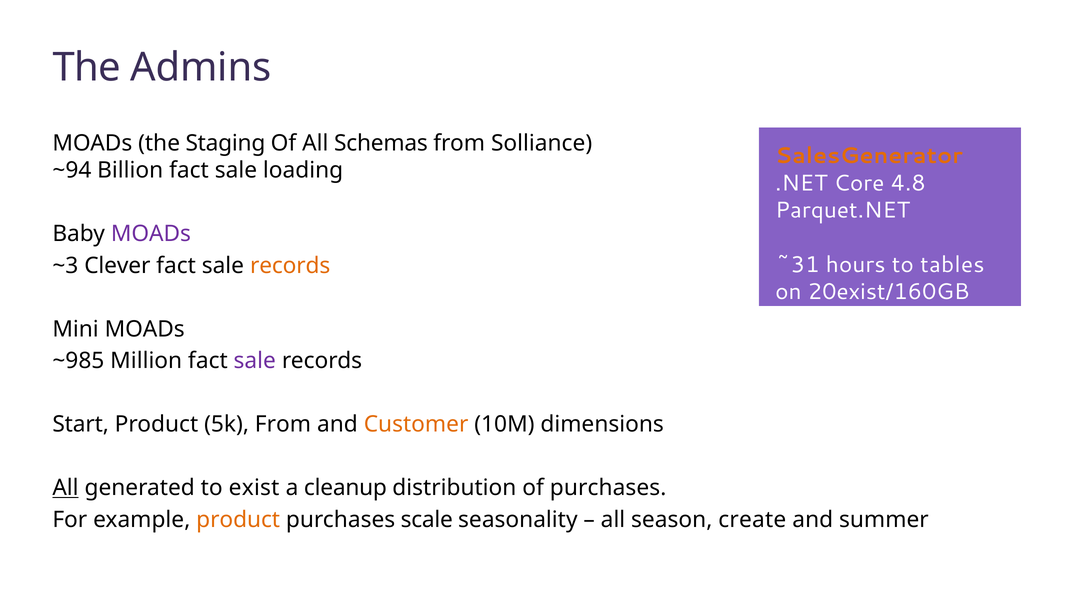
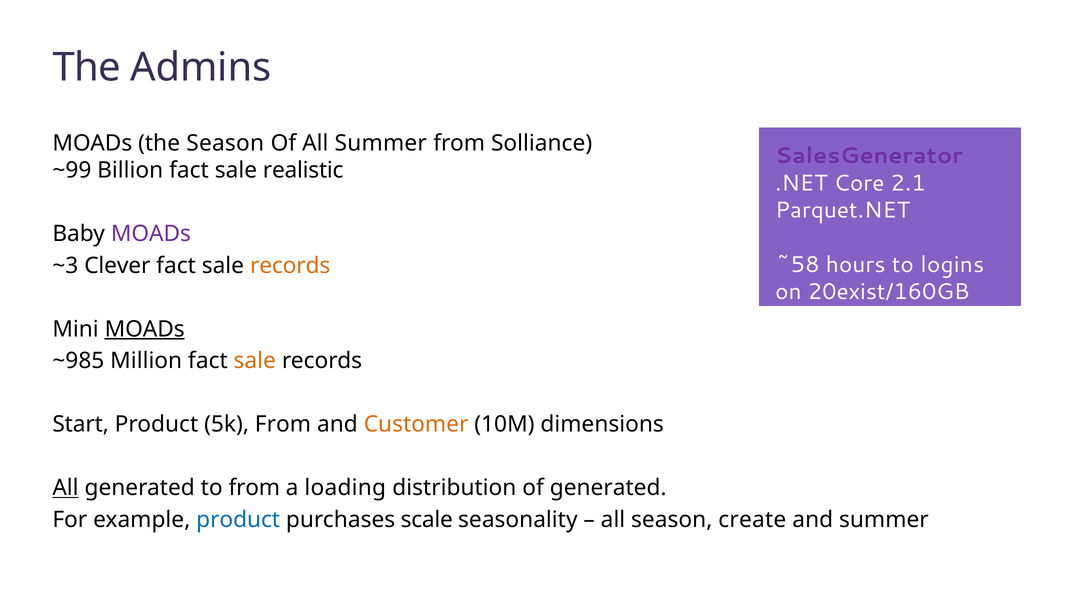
the Staging: Staging -> Season (225, 143)
All Schemas: Schemas -> Summer (381, 143)
SalesGenerator colour: orange -> purple (869, 156)
~94: ~94 -> ~99 (72, 171)
loading: loading -> realistic (303, 171)
4.8: 4.8 -> 2.1 (908, 183)
~31: ~31 -> ~58 (797, 265)
tables: tables -> logins (952, 265)
MOADs underline: none -> present (145, 329)
sale colour: purple -> orange (255, 361)
to exist: exist -> from (254, 488)
cleanup: cleanup -> loading (345, 488)
of purchases: purchases -> generated (608, 488)
product colour: orange -> blue (238, 520)
